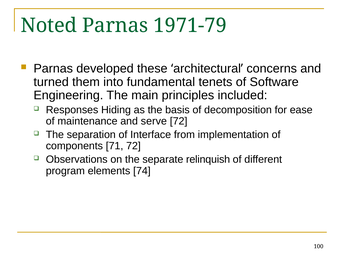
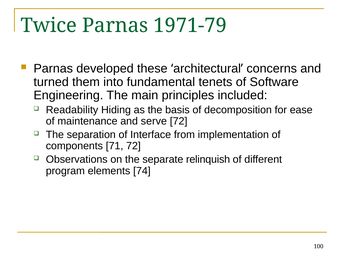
Noted: Noted -> Twice (49, 26)
Responses: Responses -> Readability (72, 110)
